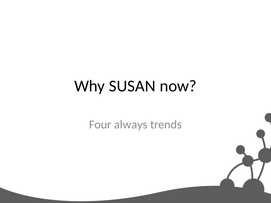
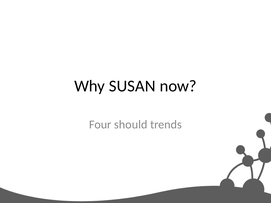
always: always -> should (131, 125)
